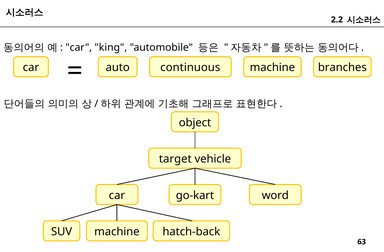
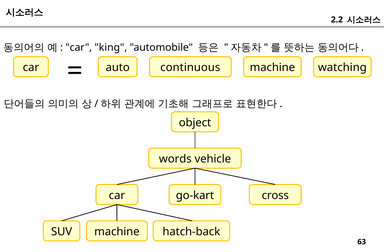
branches: branches -> watching (342, 68)
target: target -> words (175, 159)
word: word -> cross (275, 195)
